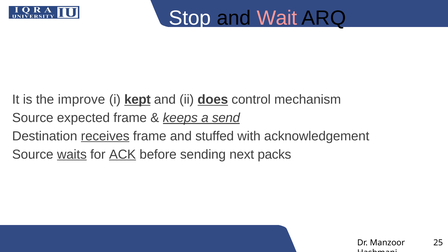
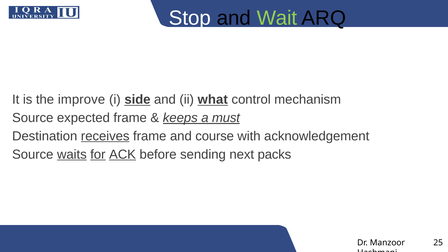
Wait colour: pink -> light green (277, 18)
kept: kept -> side (137, 99)
does: does -> what (213, 99)
send: send -> must (226, 118)
stuffed: stuffed -> course (215, 136)
for underline: none -> present (98, 154)
